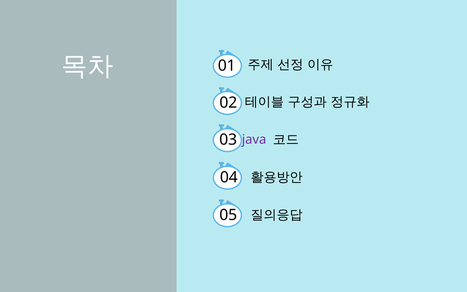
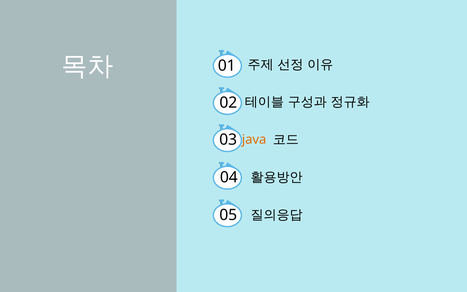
java colour: purple -> orange (254, 140)
